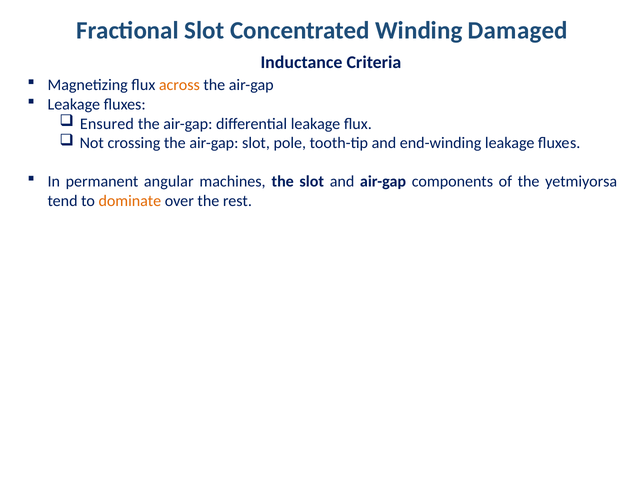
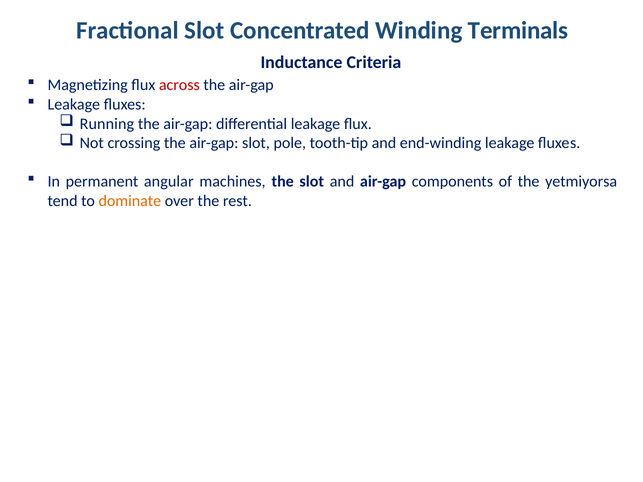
Damaged: Damaged -> Terminals (518, 31)
across colour: orange -> red (179, 85)
Ensured: Ensured -> Running (107, 124)
